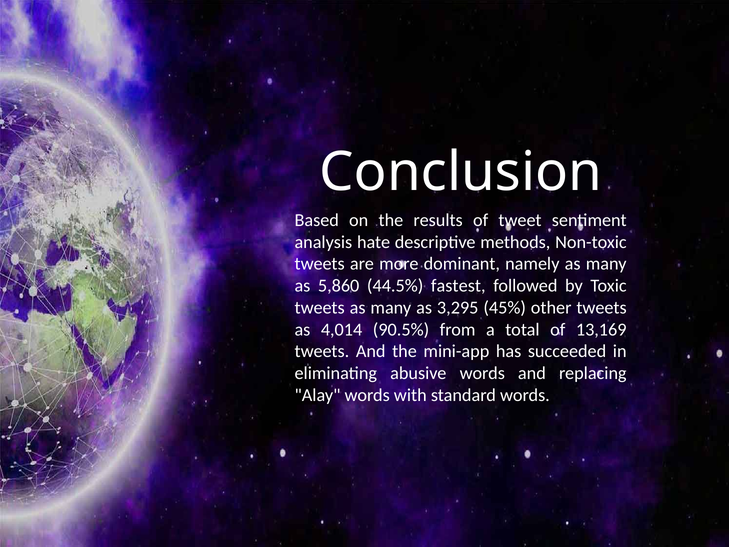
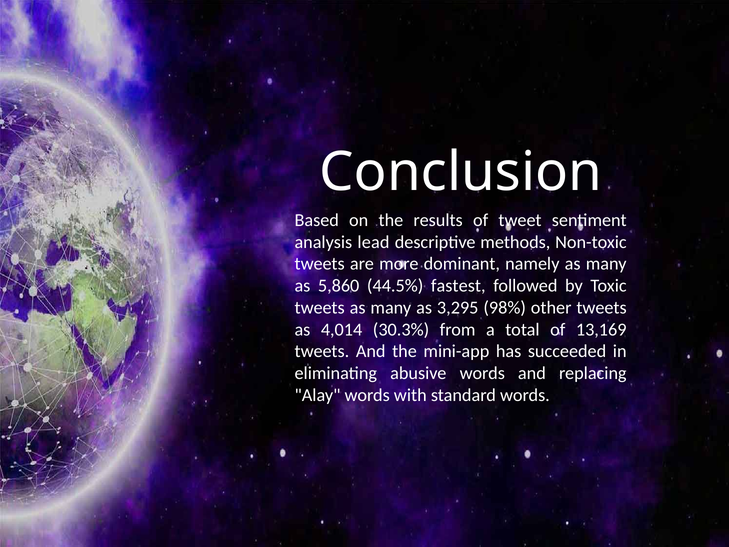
hate: hate -> lead (373, 242)
45%: 45% -> 98% (505, 308)
90.5%: 90.5% -> 30.3% (401, 329)
